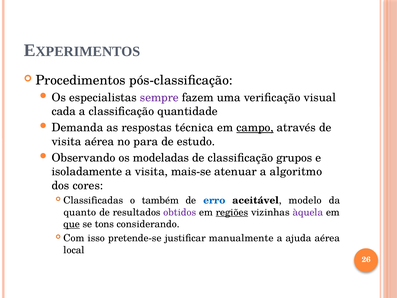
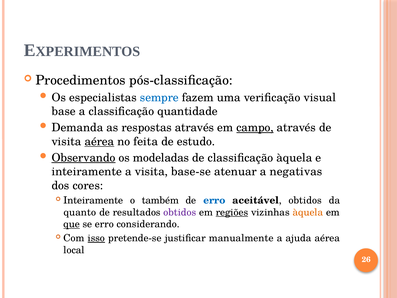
sempre colour: purple -> blue (159, 97)
cada: cada -> base (64, 111)
respostas técnica: técnica -> através (195, 127)
aérea underline: none -> present (99, 141)
para: para -> feita (146, 141)
Observando underline: none -> present (84, 158)
classificação grupos: grupos -> àquela (294, 158)
isoladamente: isoladamente -> inteiramente (87, 171)
mais-se: mais-se -> base-se (191, 171)
algoritmo: algoritmo -> negativas (296, 171)
Classificadas: Classificadas -> Inteiramente (93, 200)
aceitável modelo: modelo -> obtidos (305, 200)
àquela colour: purple -> orange (308, 212)
se tons: tons -> erro (104, 224)
isso underline: none -> present (96, 238)
